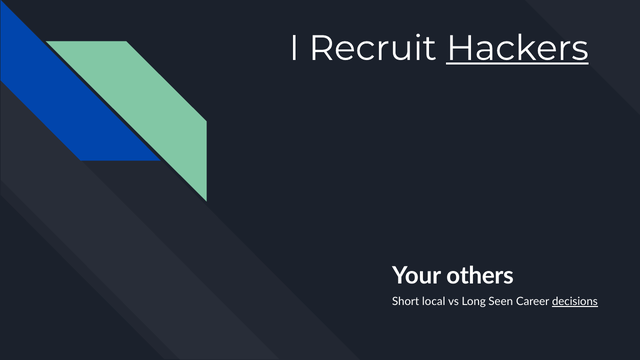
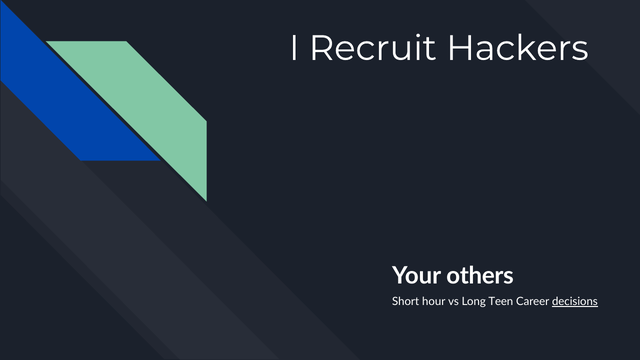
Hackers underline: present -> none (517, 48)
local: local -> hour (434, 302)
Seen: Seen -> Teen (501, 302)
